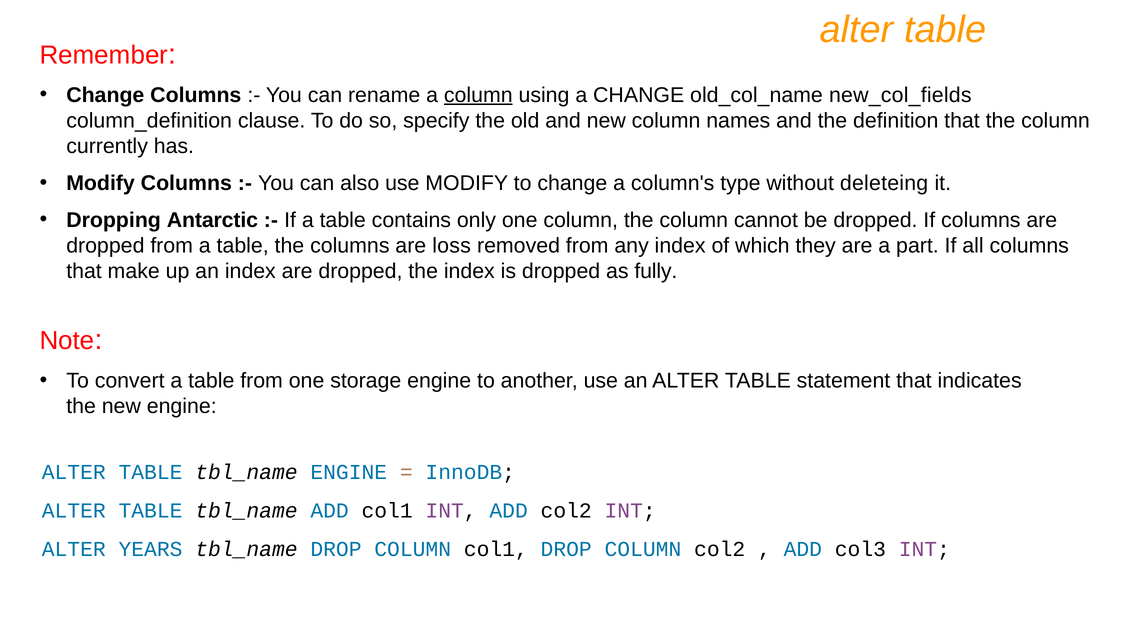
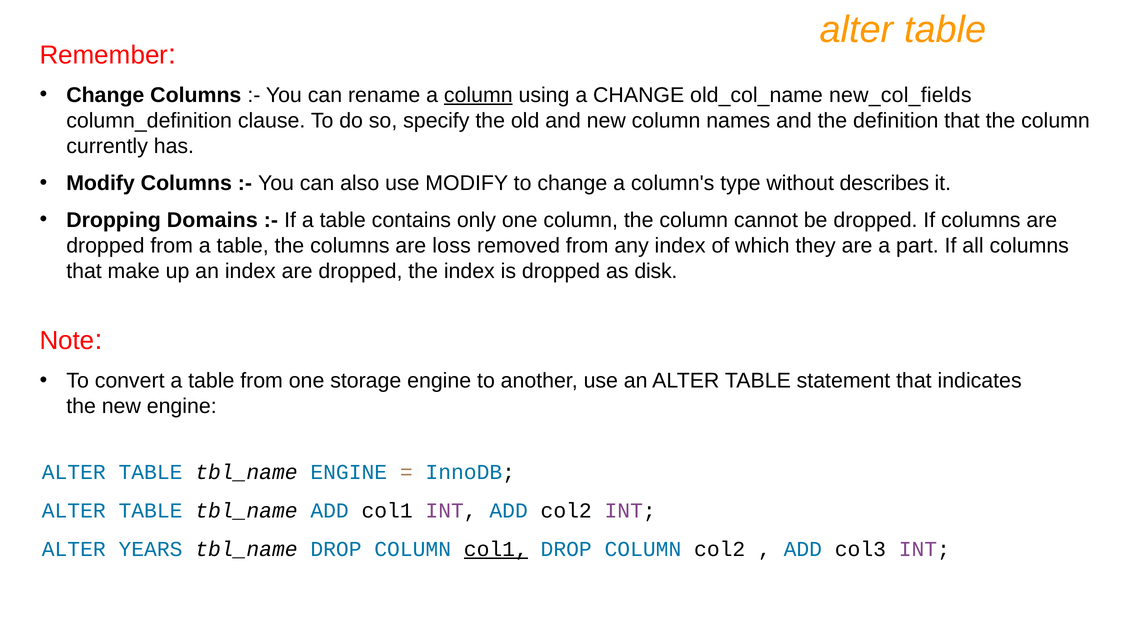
deleteing: deleteing -> describes (884, 183)
Antarctic: Antarctic -> Domains (212, 220)
fully: fully -> disk (656, 271)
col1 underline: none -> present (496, 549)
